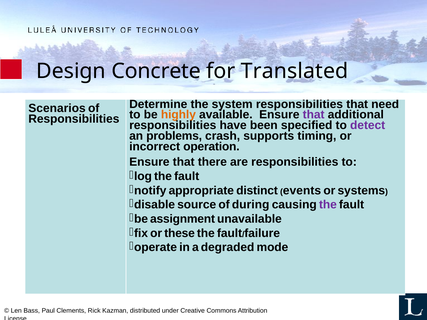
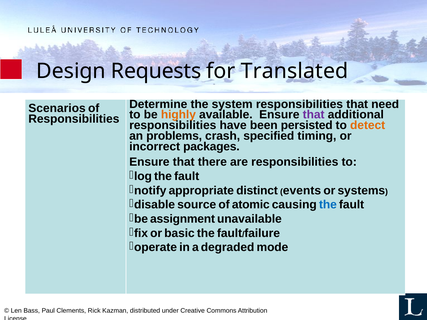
Concrete: Concrete -> Requests (156, 71)
specified: specified -> persisted (307, 125)
detect colour: purple -> orange (368, 125)
supports: supports -> specified (269, 136)
operation: operation -> packages (211, 147)
during: during -> atomic (251, 205)
the colour: purple -> blue (328, 205)
these: these -> basic (180, 233)
